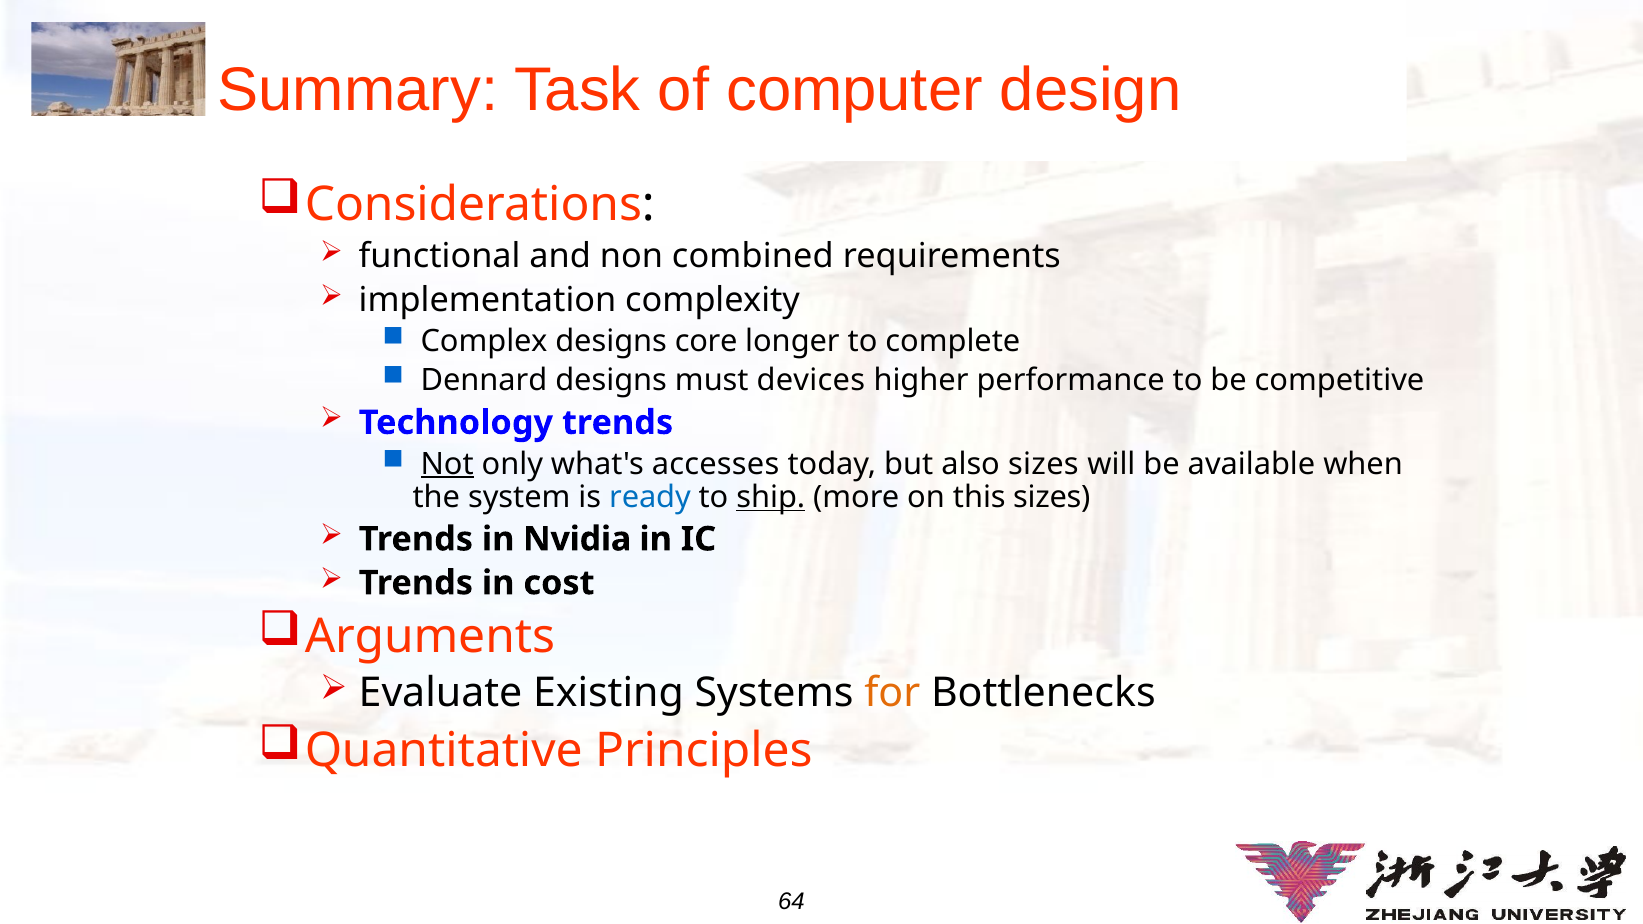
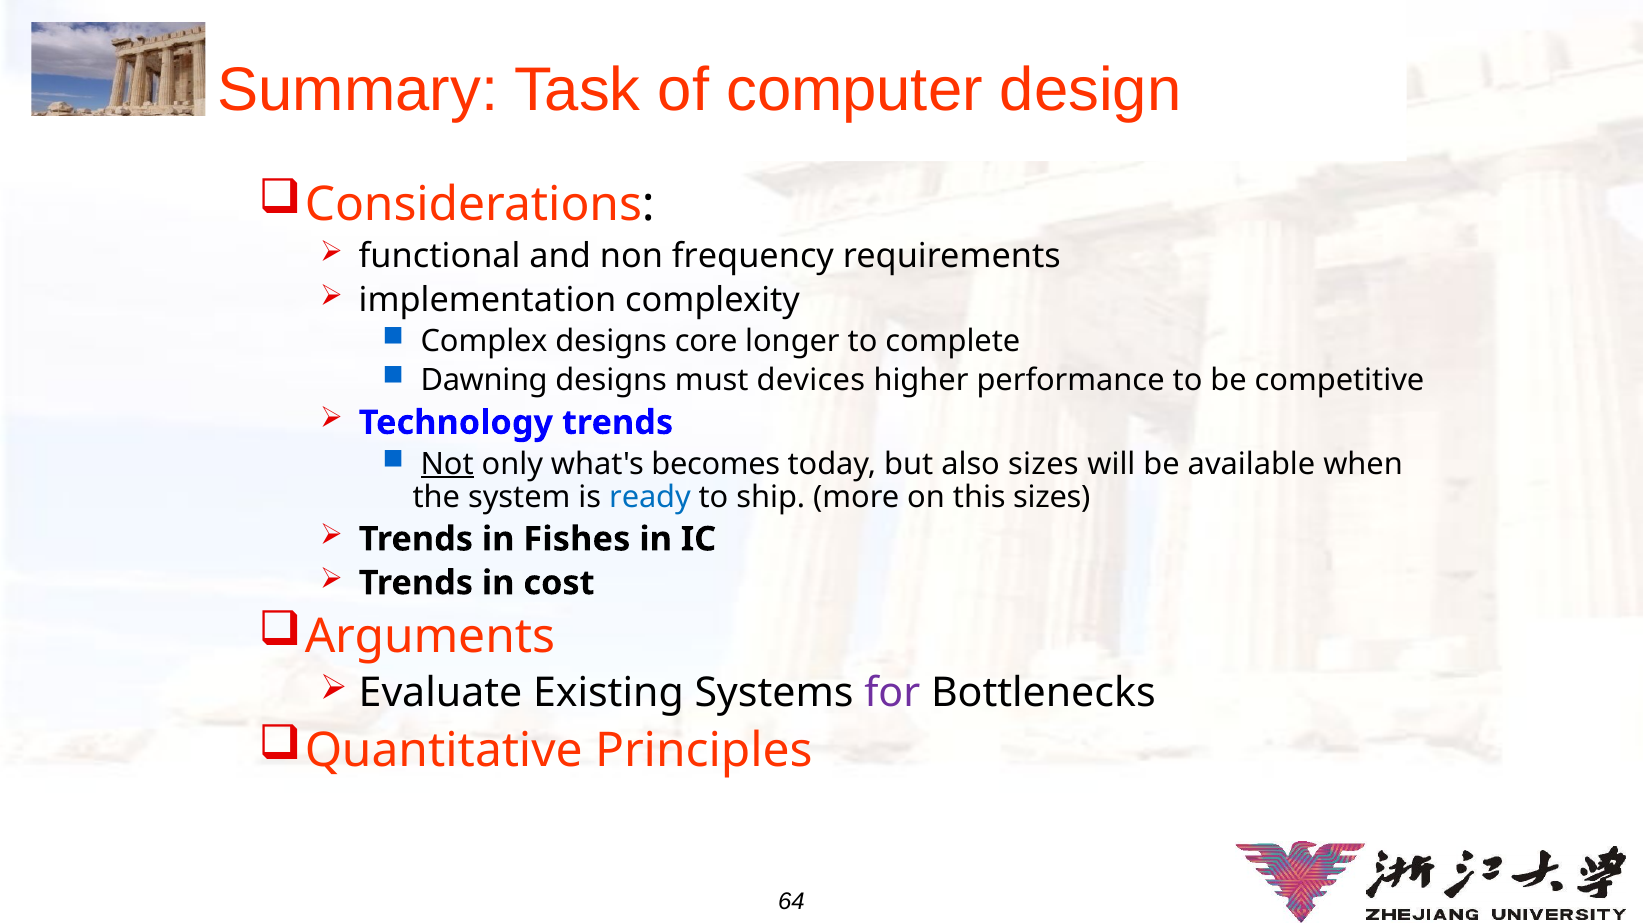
combined: combined -> frequency (753, 256)
Dennard: Dennard -> Dawning (484, 381)
accesses: accesses -> becomes (716, 464)
ship underline: present -> none (771, 497)
Nvidia: Nvidia -> Fishes (577, 539)
for colour: orange -> purple (892, 693)
